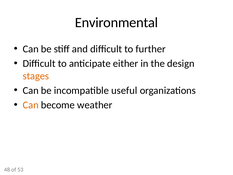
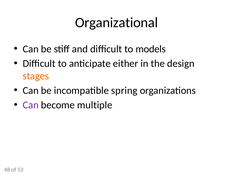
Environmental: Environmental -> Organizational (116, 23)
further: further -> models (151, 49)
useful: useful -> spring (124, 90)
Can colour: orange -> purple (31, 105)
weather: weather -> multiple (95, 105)
